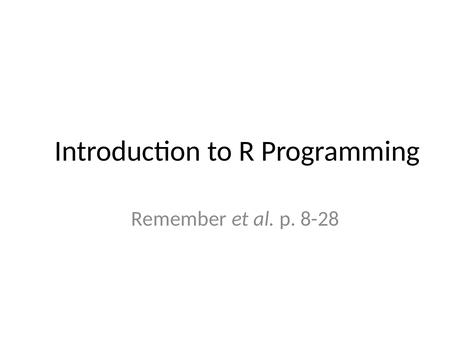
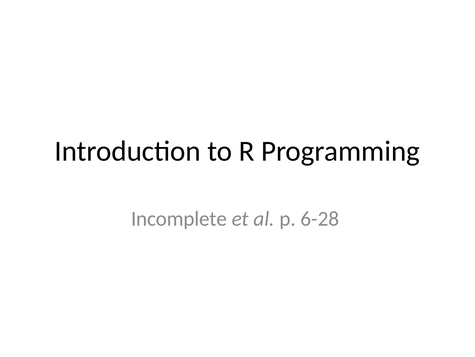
Remember: Remember -> Incomplete (179, 218)
8-28: 8-28 -> 6-28 (320, 218)
